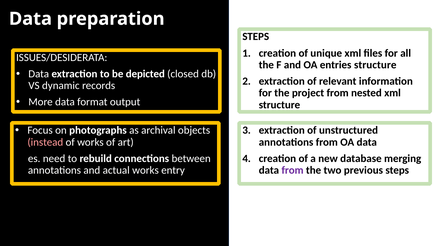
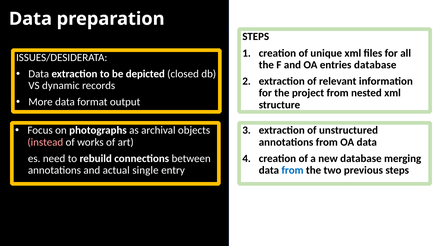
entries structure: structure -> database (375, 65)
actual works: works -> single (145, 171)
from colour: purple -> blue (293, 171)
